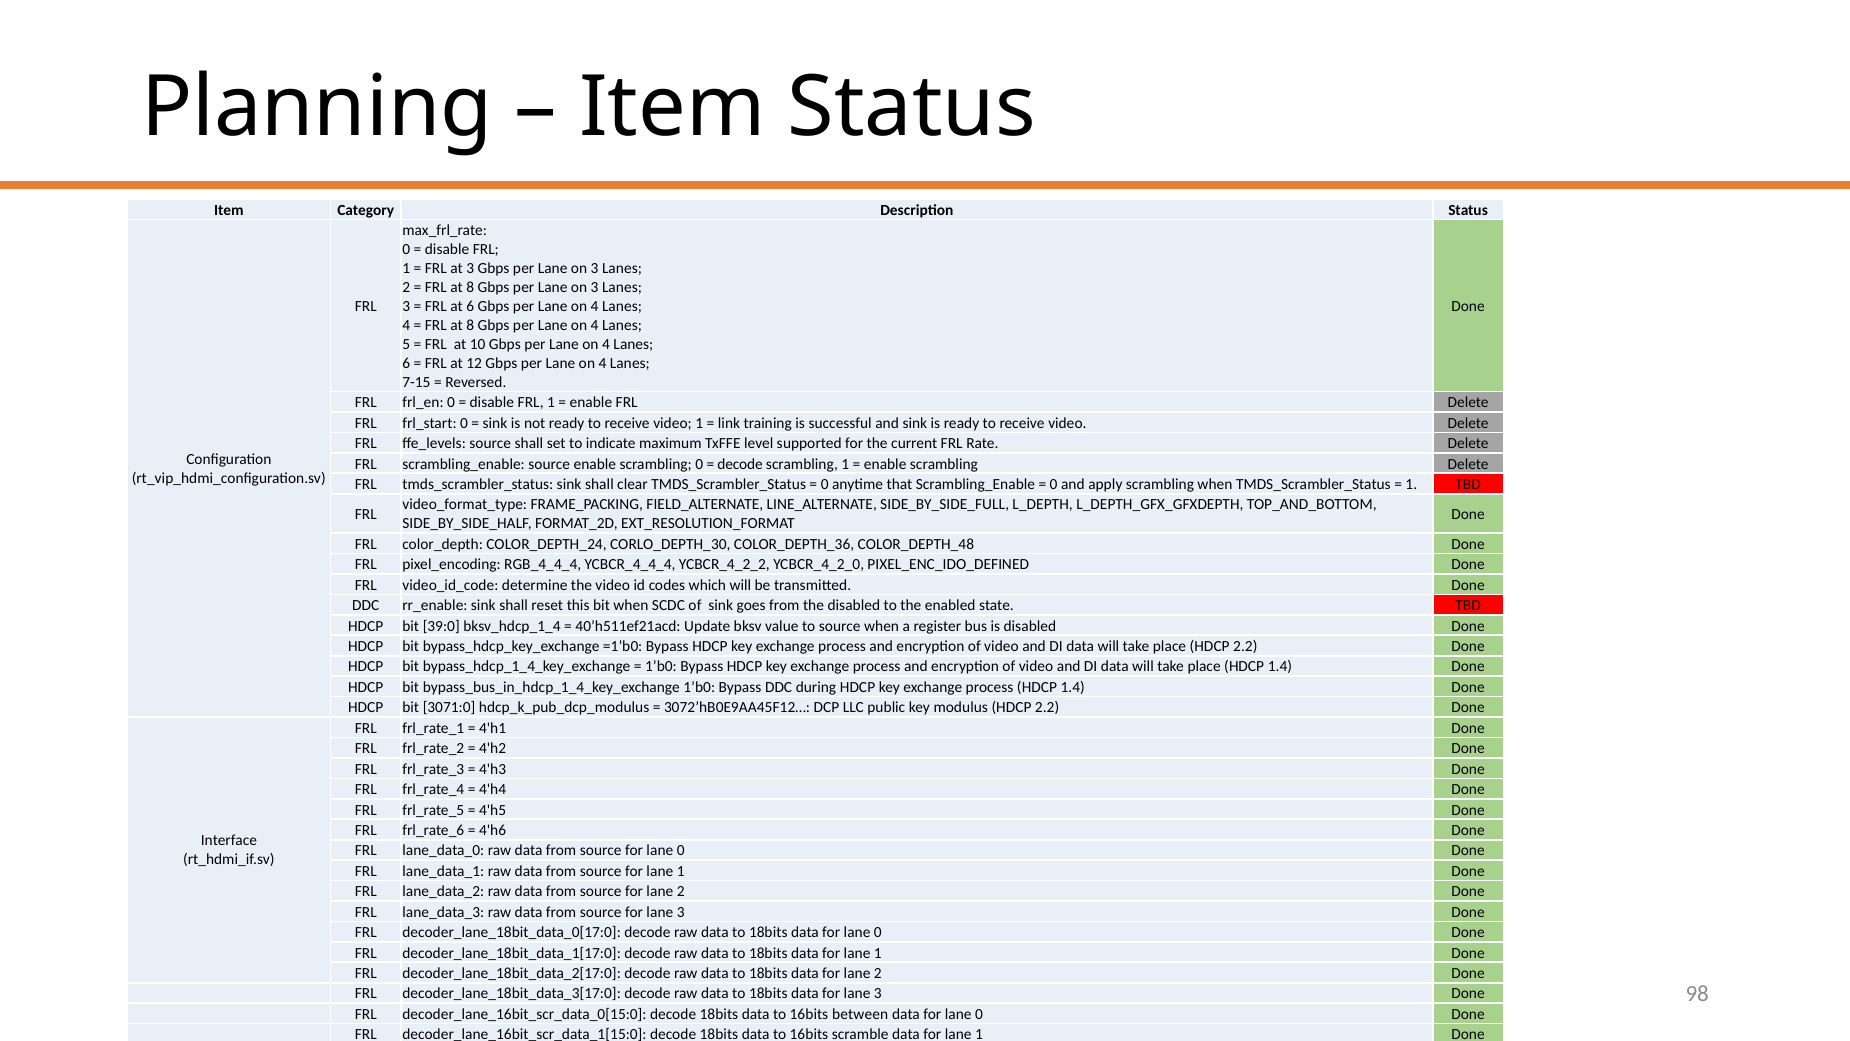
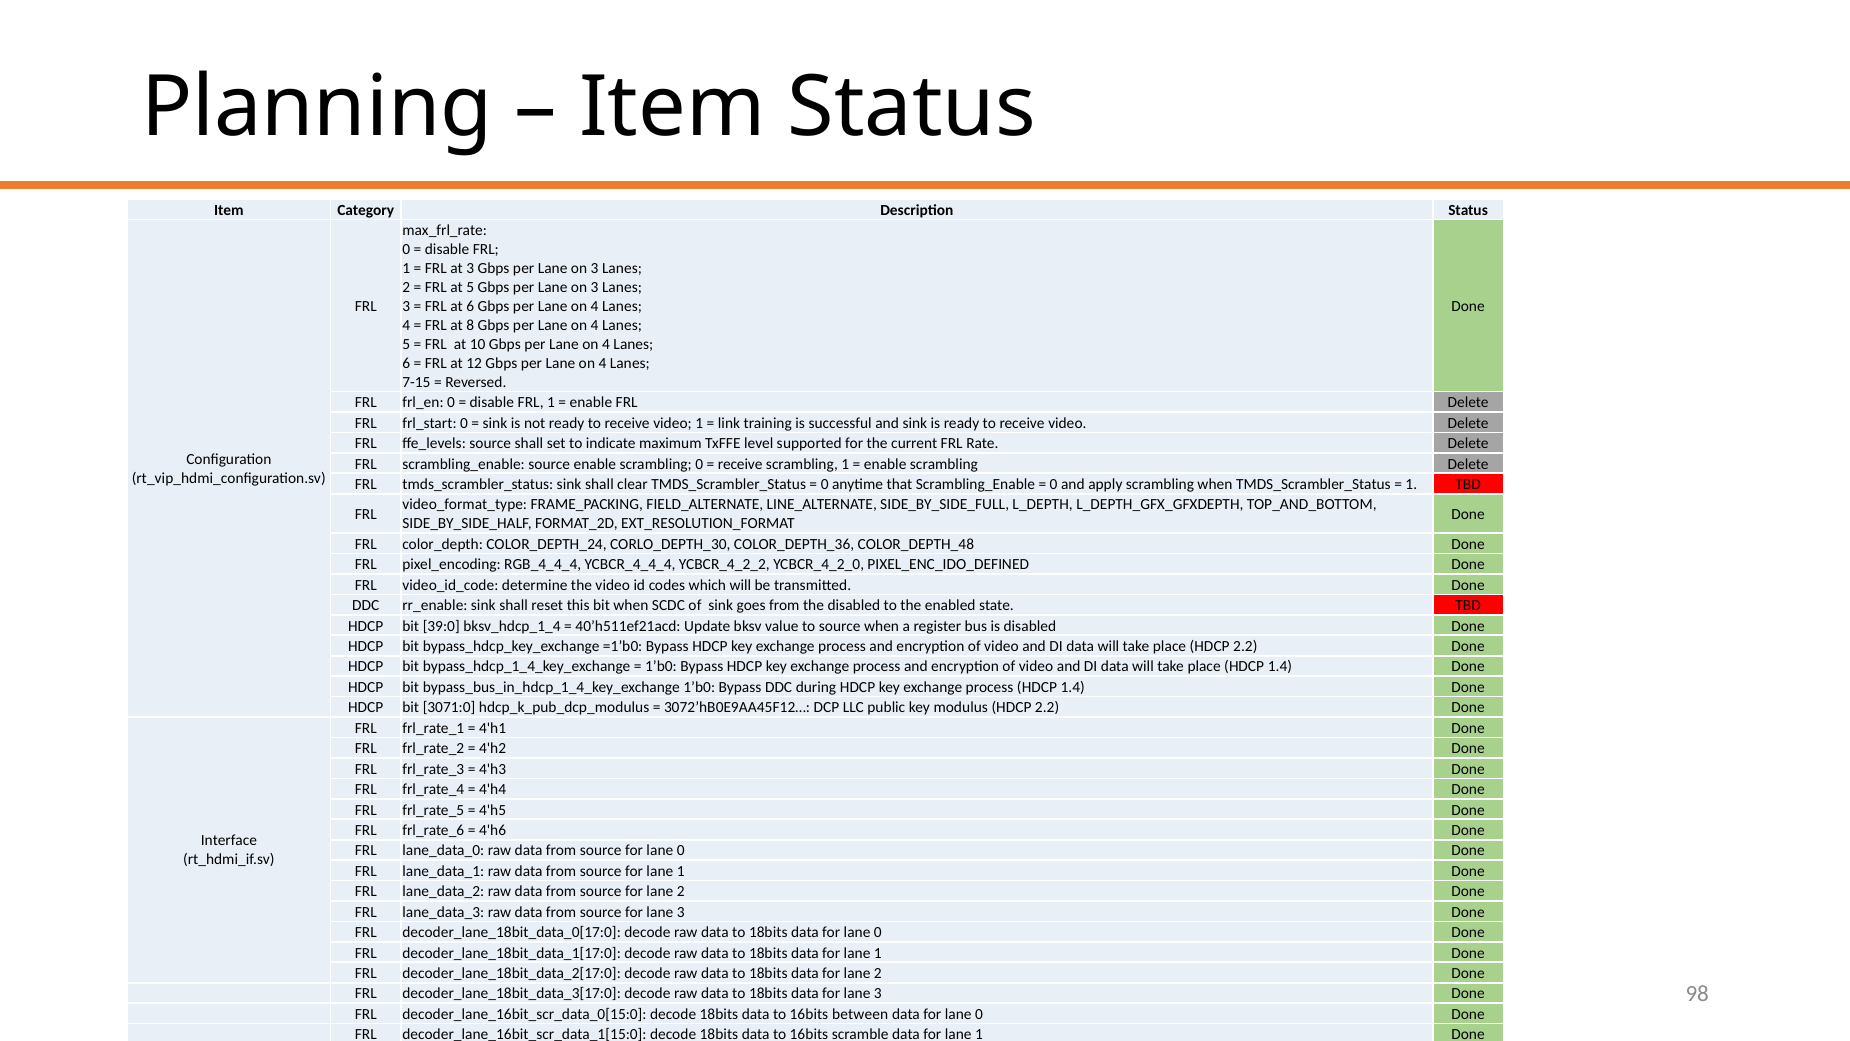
8: 8 -> 5 (470, 287)
decode: decode -> receive (740, 464)
